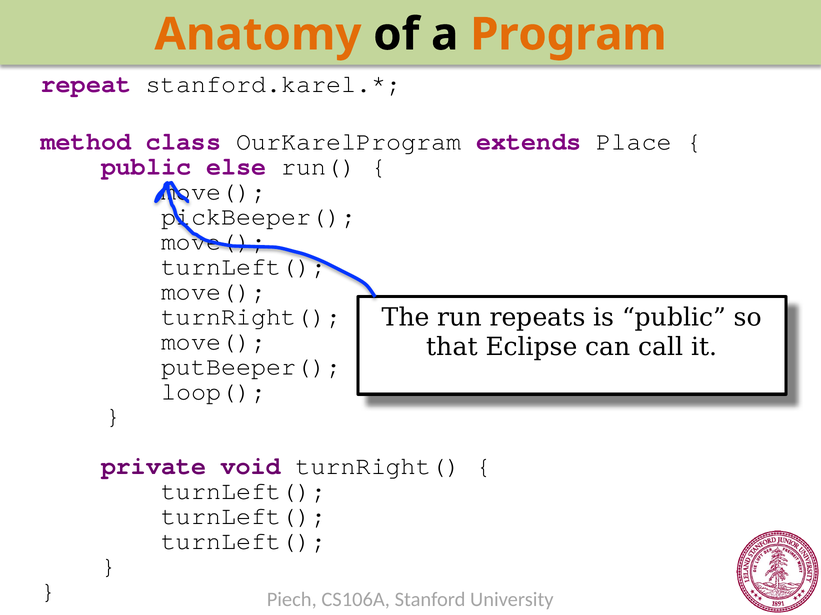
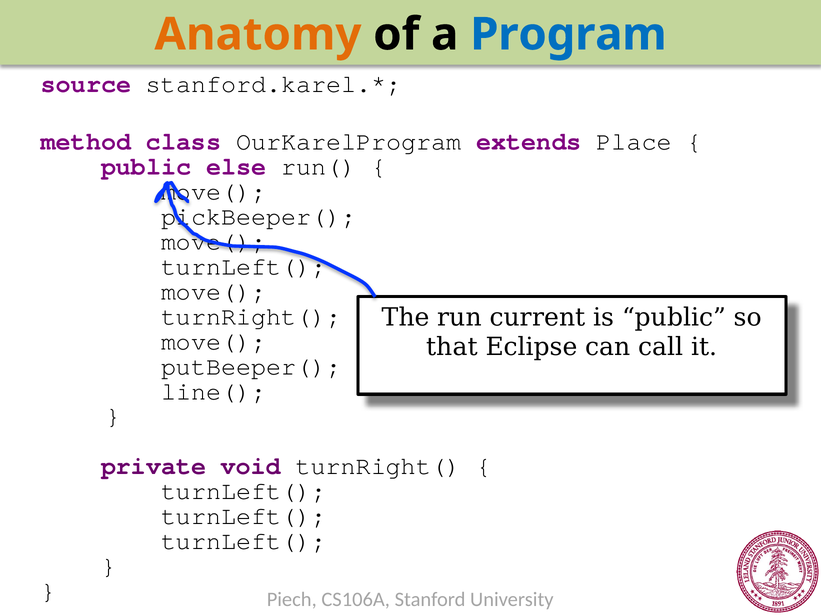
Program colour: orange -> blue (568, 35)
repeat: repeat -> source (86, 84)
repeats: repeats -> current (537, 318)
loop(: loop( -> line( (214, 392)
